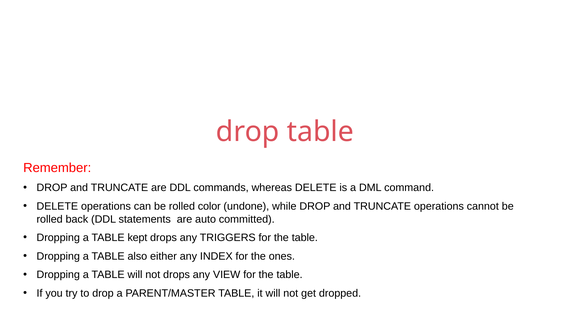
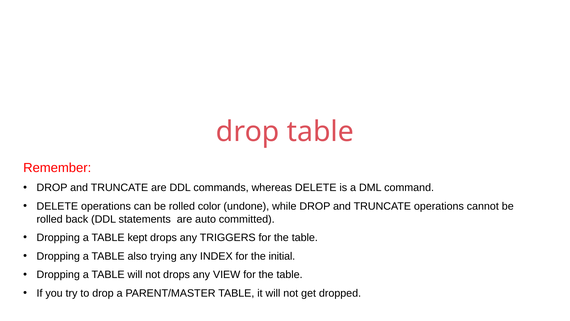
either: either -> trying (163, 256)
ones: ones -> initial (282, 256)
